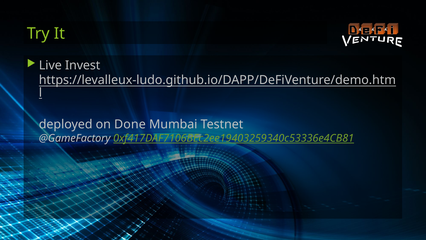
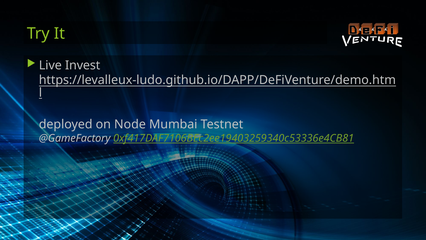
Done: Done -> Node (130, 124)
